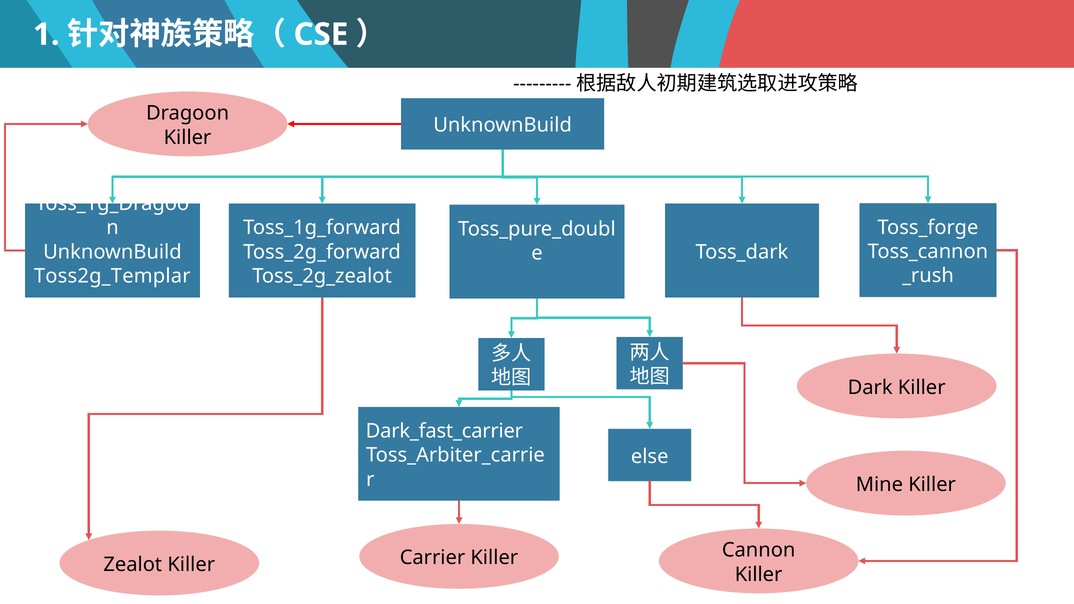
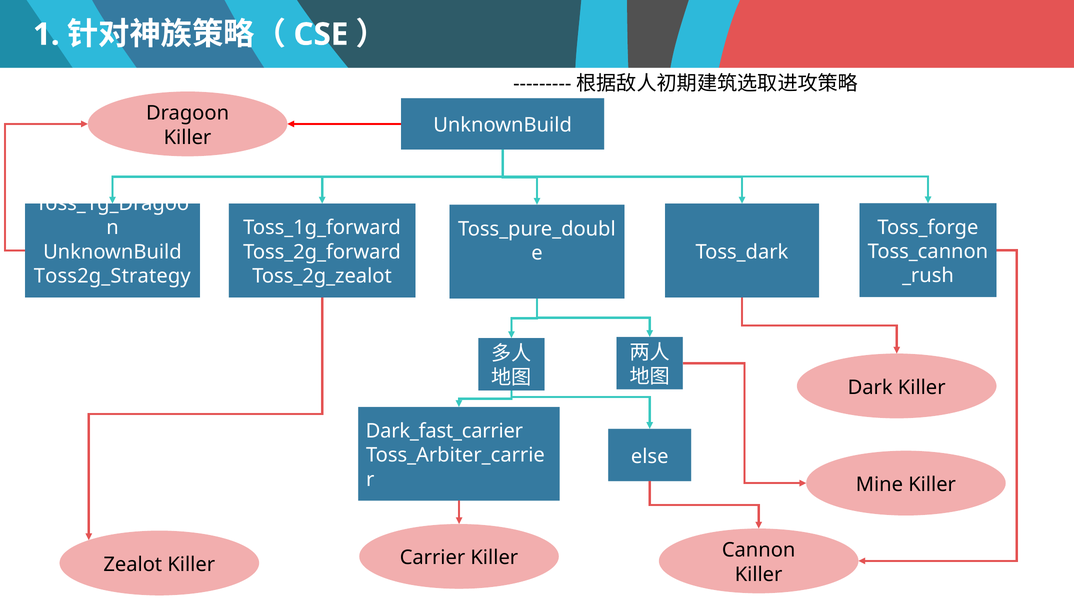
Toss2g_Templar: Toss2g_Templar -> Toss2g_Strategy (112, 276)
